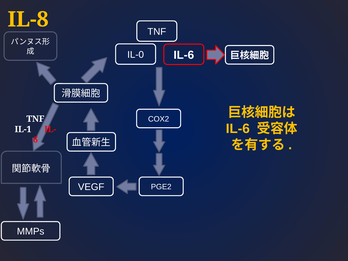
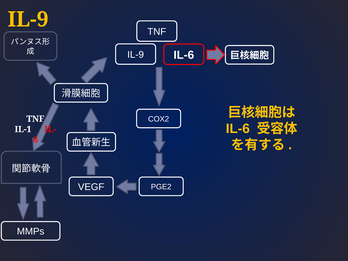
IL-8: IL-8 -> IL-9 (28, 19)
IL-0: IL-0 -> IL-9 (136, 55)
